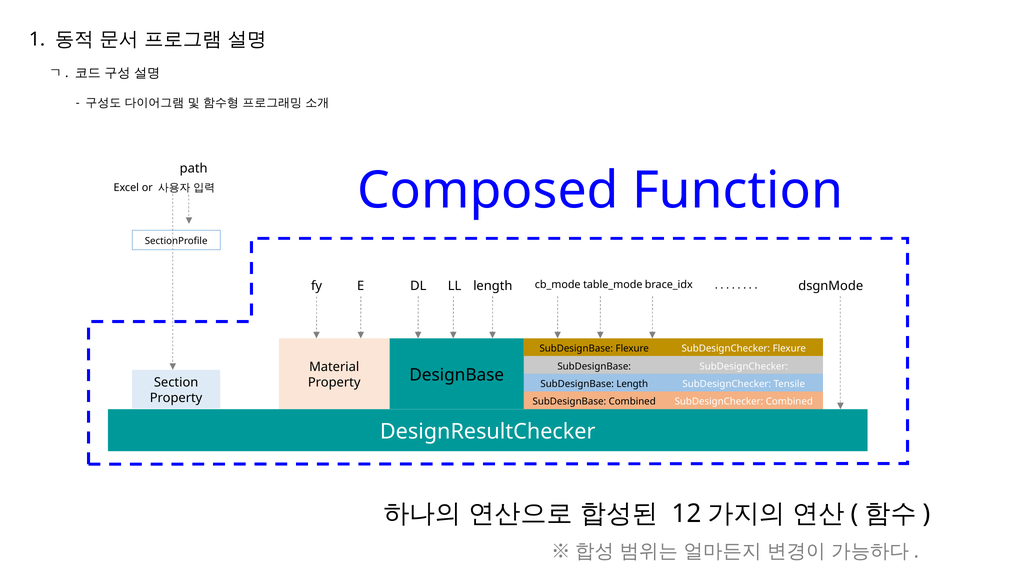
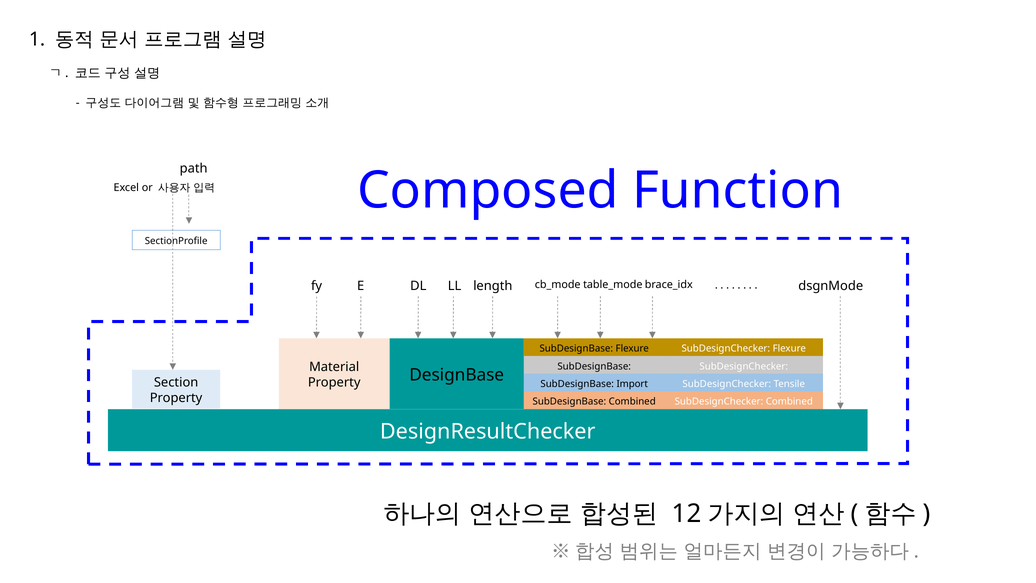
SubDesignBase Length: Length -> Import (632, 384)
